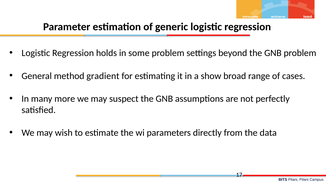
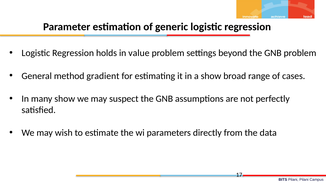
some: some -> value (139, 53)
many more: more -> show (65, 99)
